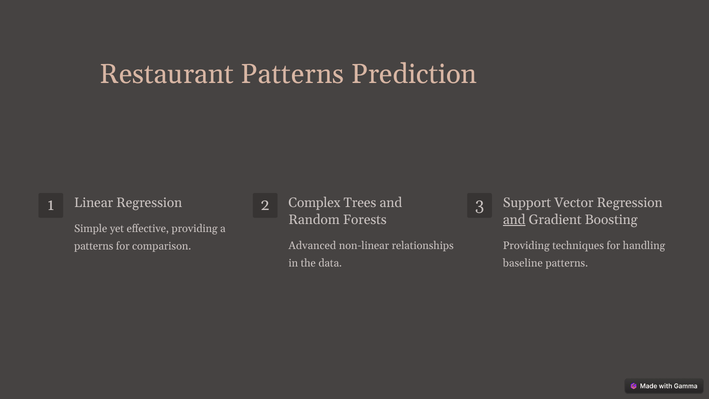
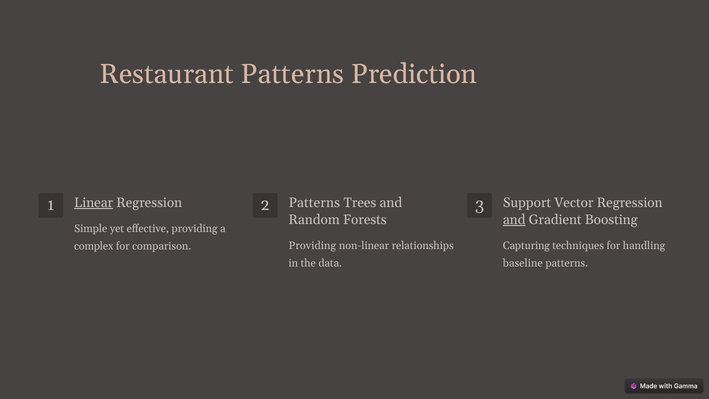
Linear underline: none -> present (94, 203)
2 Complex: Complex -> Patterns (314, 203)
Advanced: Advanced -> Providing (312, 246)
Providing: Providing -> Capturing (526, 246)
patterns: patterns -> complex (94, 246)
